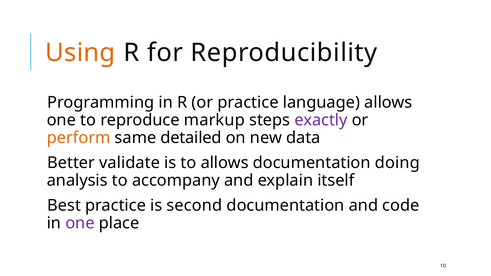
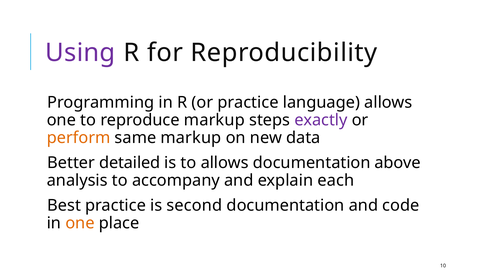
Using colour: orange -> purple (80, 53)
same detailed: detailed -> markup (191, 138)
validate: validate -> detailed (130, 163)
doing: doing -> above (398, 163)
itself: itself -> each (336, 181)
one colour: purple -> orange (80, 223)
